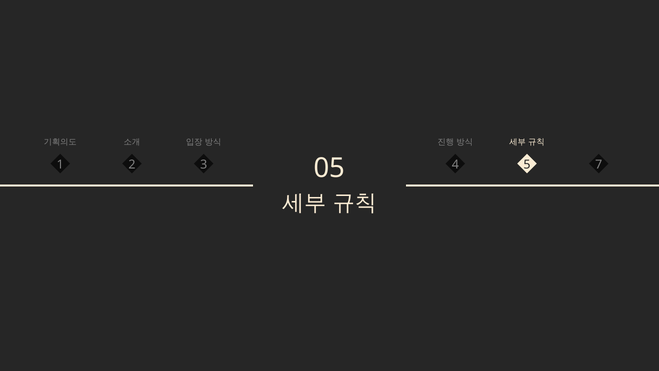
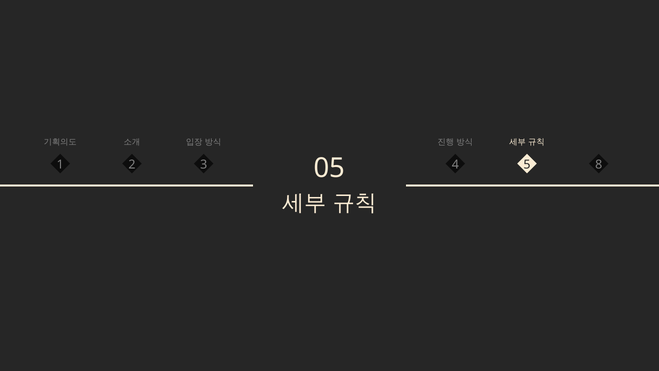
7: 7 -> 8 (599, 164)
